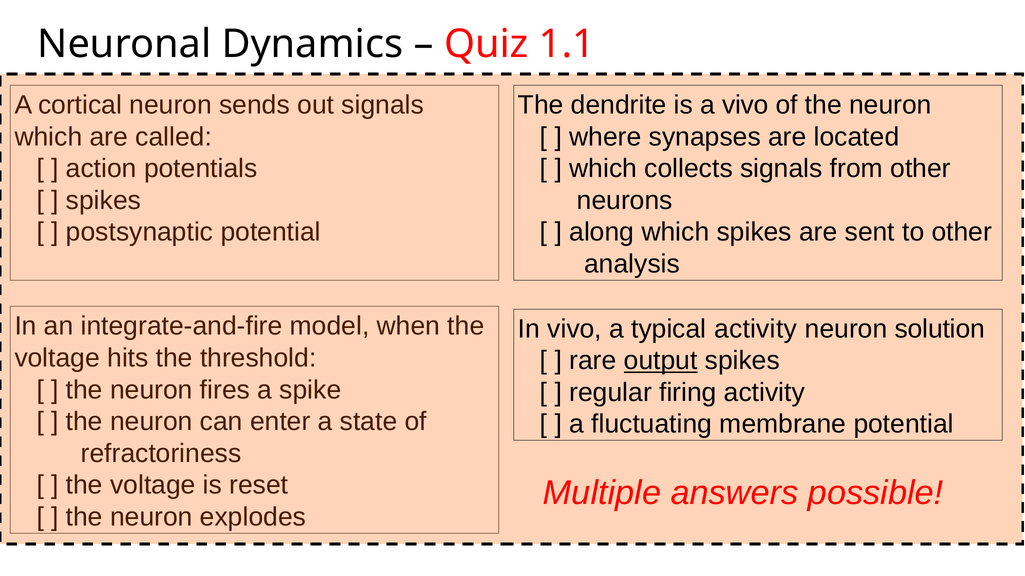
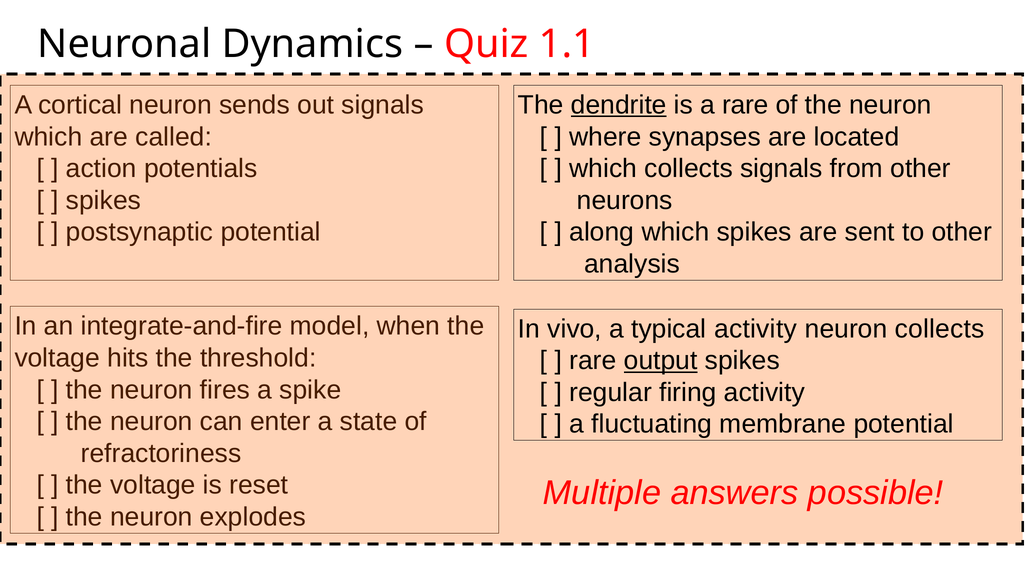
dendrite underline: none -> present (619, 105)
a vivo: vivo -> rare (746, 105)
neuron solution: solution -> collects (940, 329)
